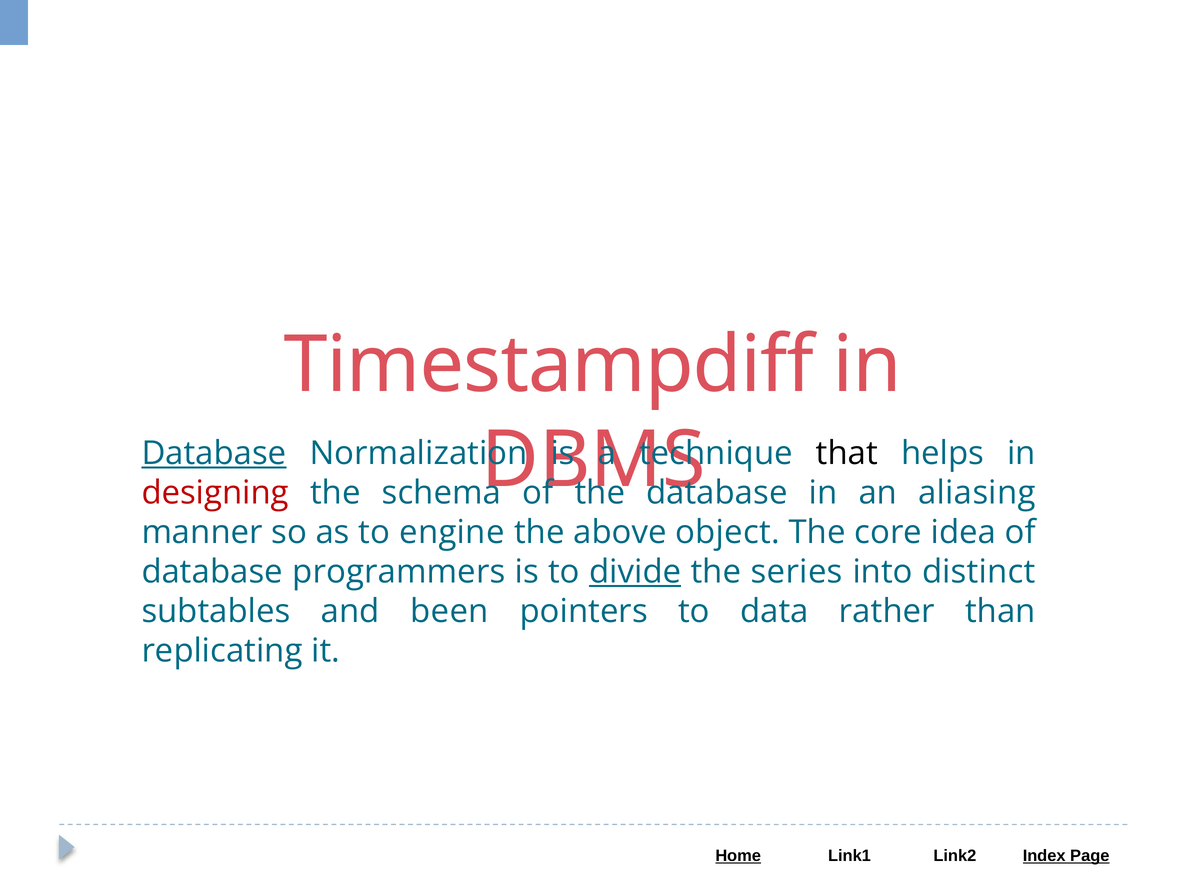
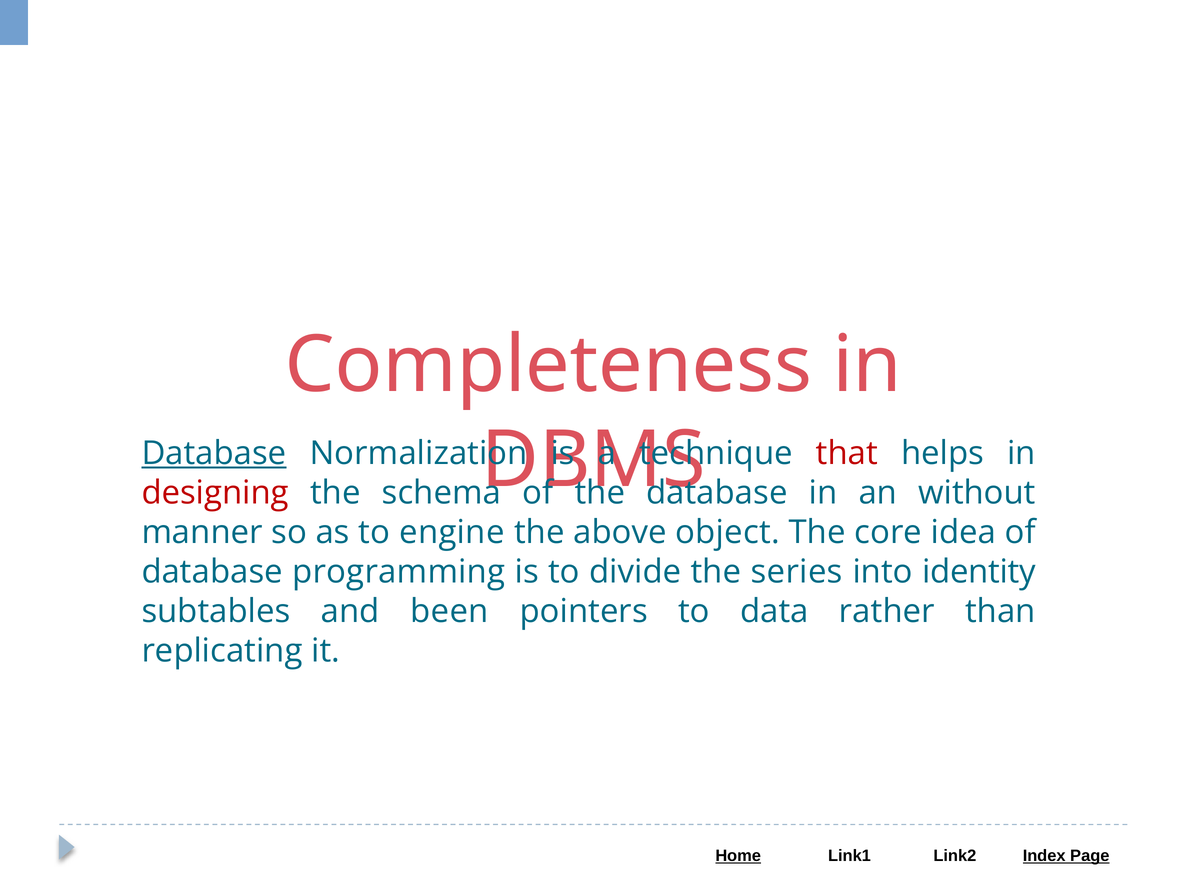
Timestampdiff: Timestampdiff -> Completeness (549, 365)
that colour: black -> red (847, 453)
aliasing: aliasing -> without (977, 493)
programmers: programmers -> programming (399, 572)
divide underline: present -> none (635, 572)
distinct: distinct -> identity (979, 572)
